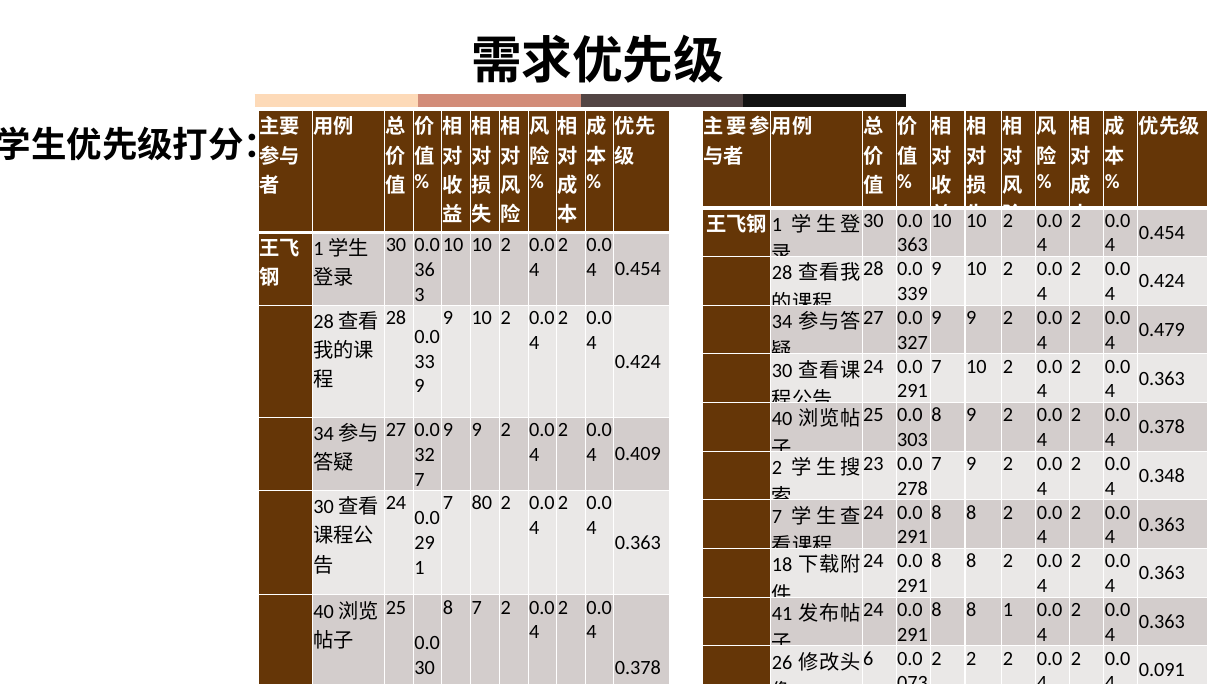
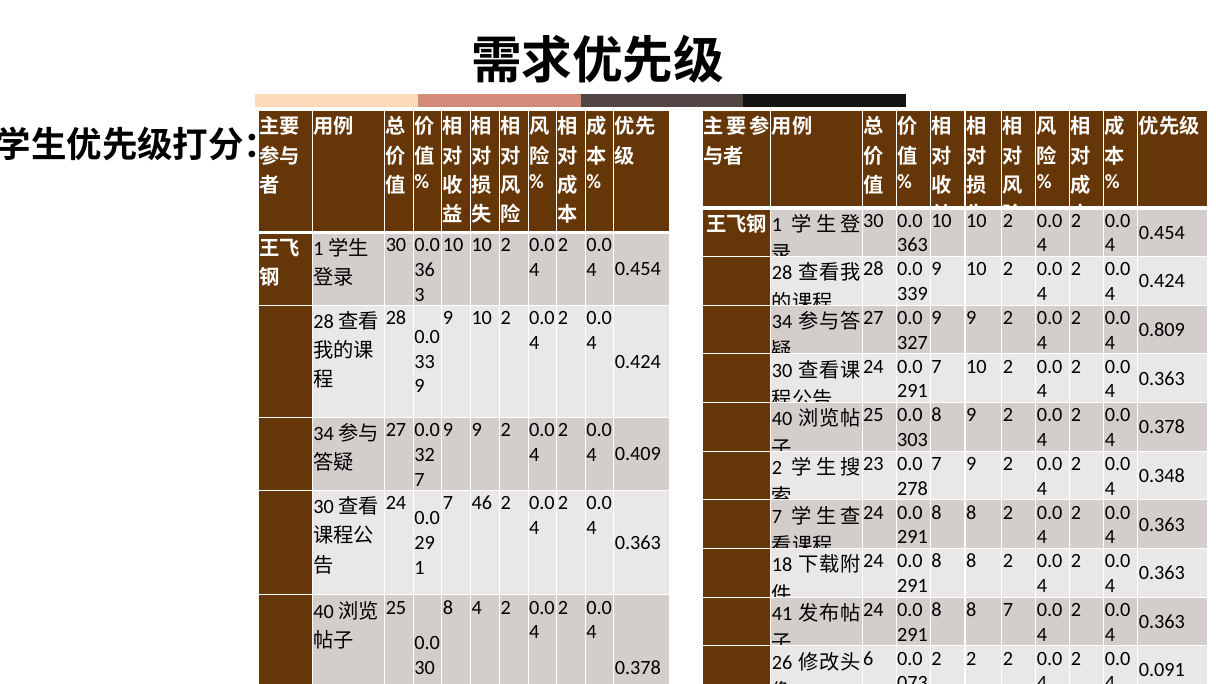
0.479: 0.479 -> 0.809 (1162, 330)
80: 80 -> 46 (482, 503)
8 7: 7 -> 4 (477, 607)
8 1: 1 -> 7 (1008, 610)
